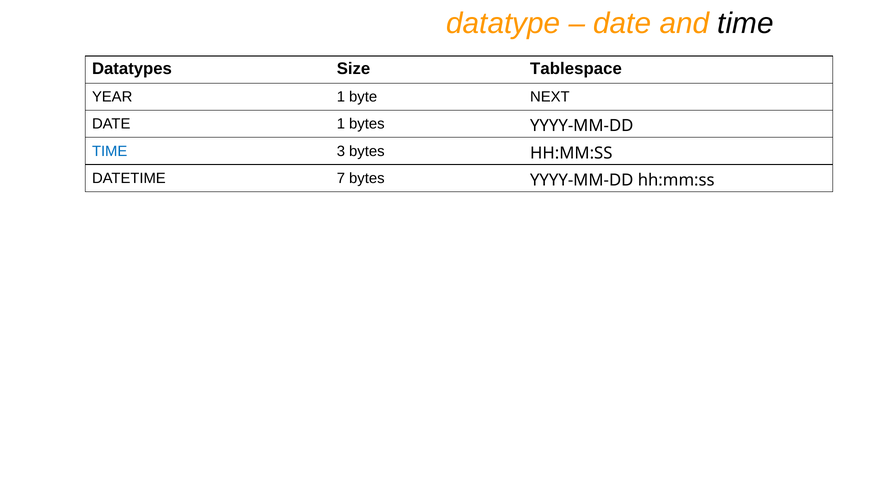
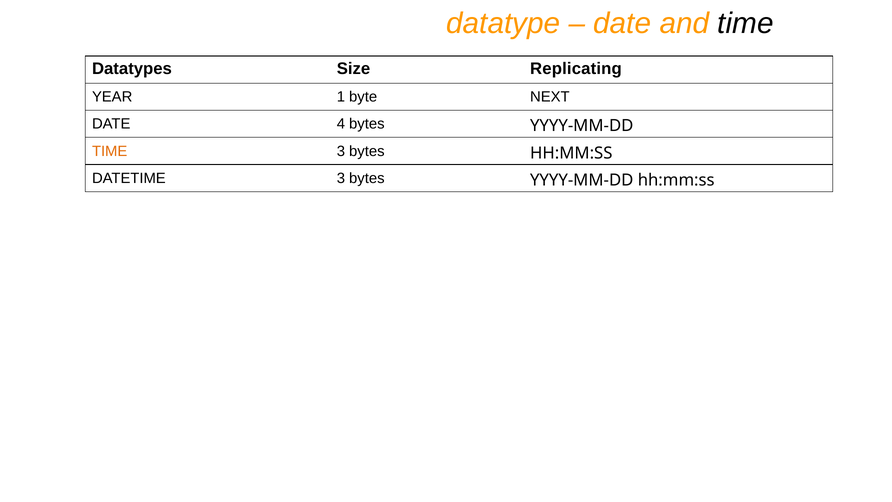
Tablespace: Tablespace -> Replicating (576, 69)
DATE 1: 1 -> 4 (341, 124)
TIME colour: blue -> orange (110, 151)
DATETIME 7: 7 -> 3 (341, 178)
